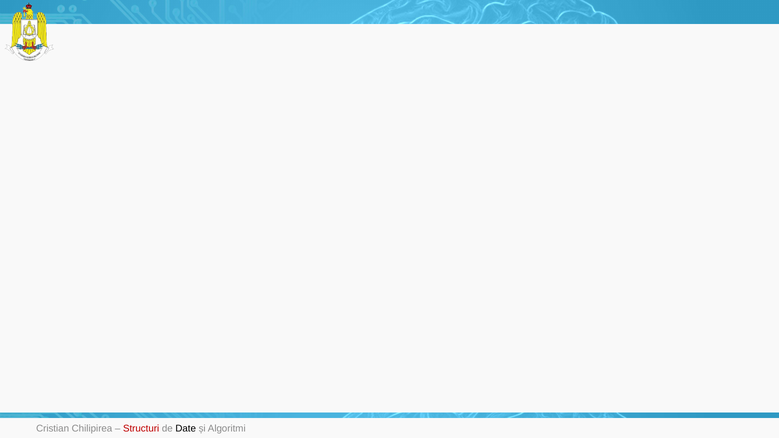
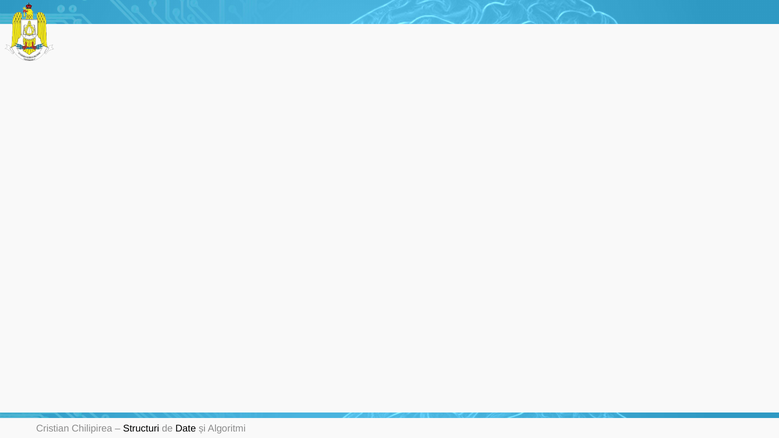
Structuri colour: red -> black (141, 429)
